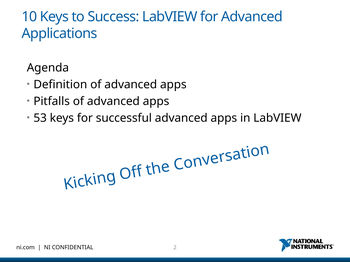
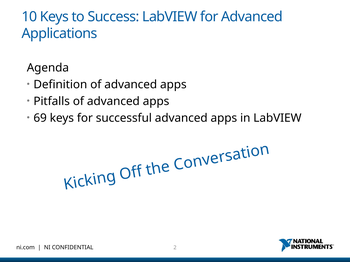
53: 53 -> 69 (40, 118)
